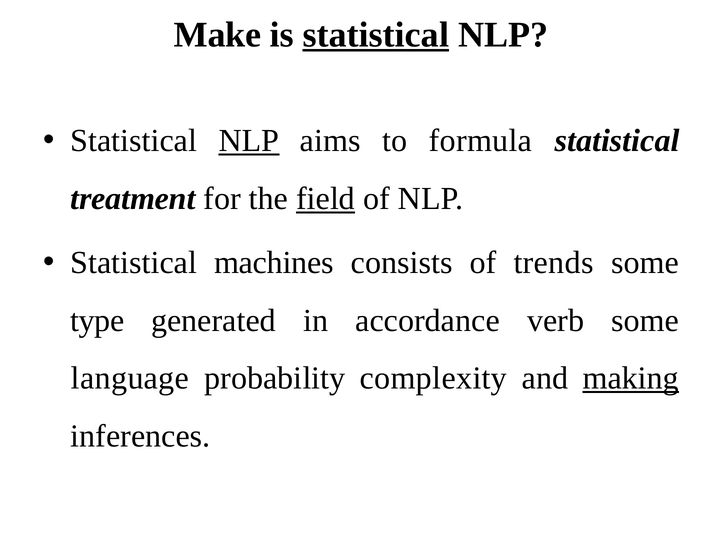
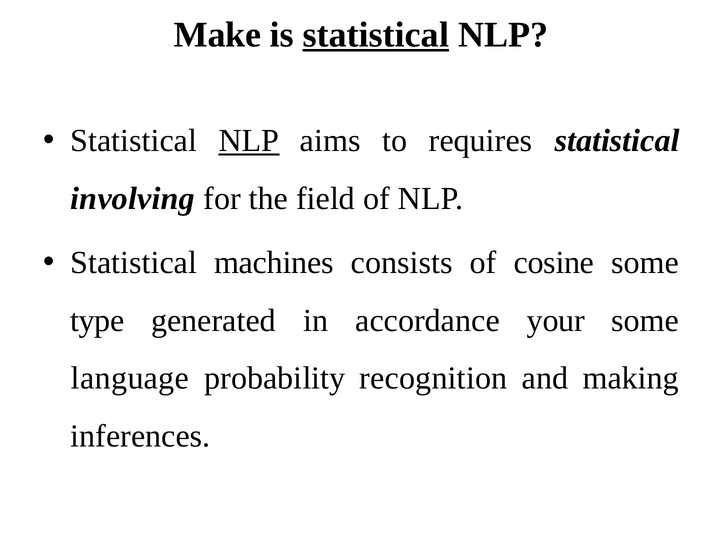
formula: formula -> requires (481, 141)
treatment: treatment -> involving (133, 199)
field underline: present -> none (326, 199)
trends: trends -> cosine (554, 263)
verb: verb -> your (556, 321)
complexity: complexity -> recognition (433, 379)
making underline: present -> none (631, 379)
